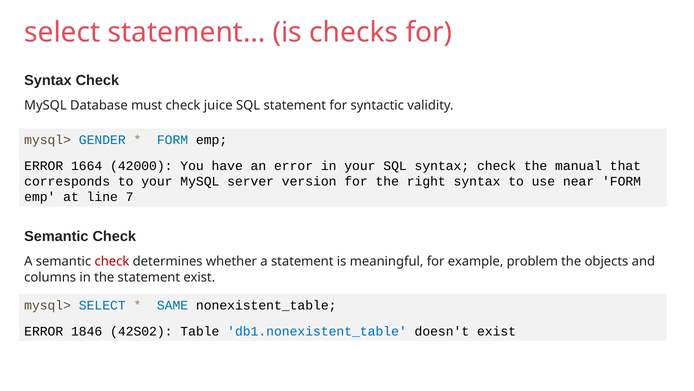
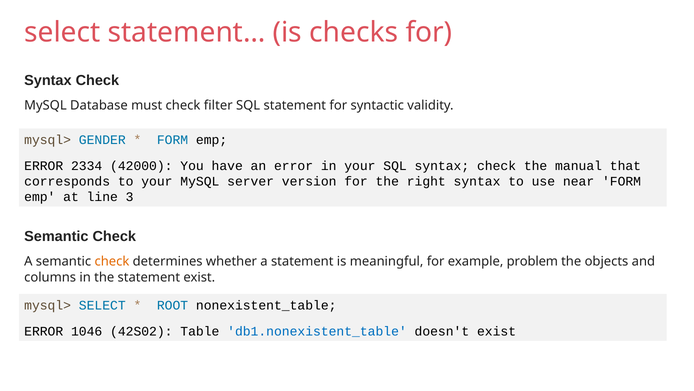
juice: juice -> filter (218, 105)
1664: 1664 -> 2334 (87, 166)
7: 7 -> 3 (130, 197)
check colour: red -> orange (112, 261)
SAME: SAME -> ROOT (173, 305)
1846: 1846 -> 1046 (87, 331)
